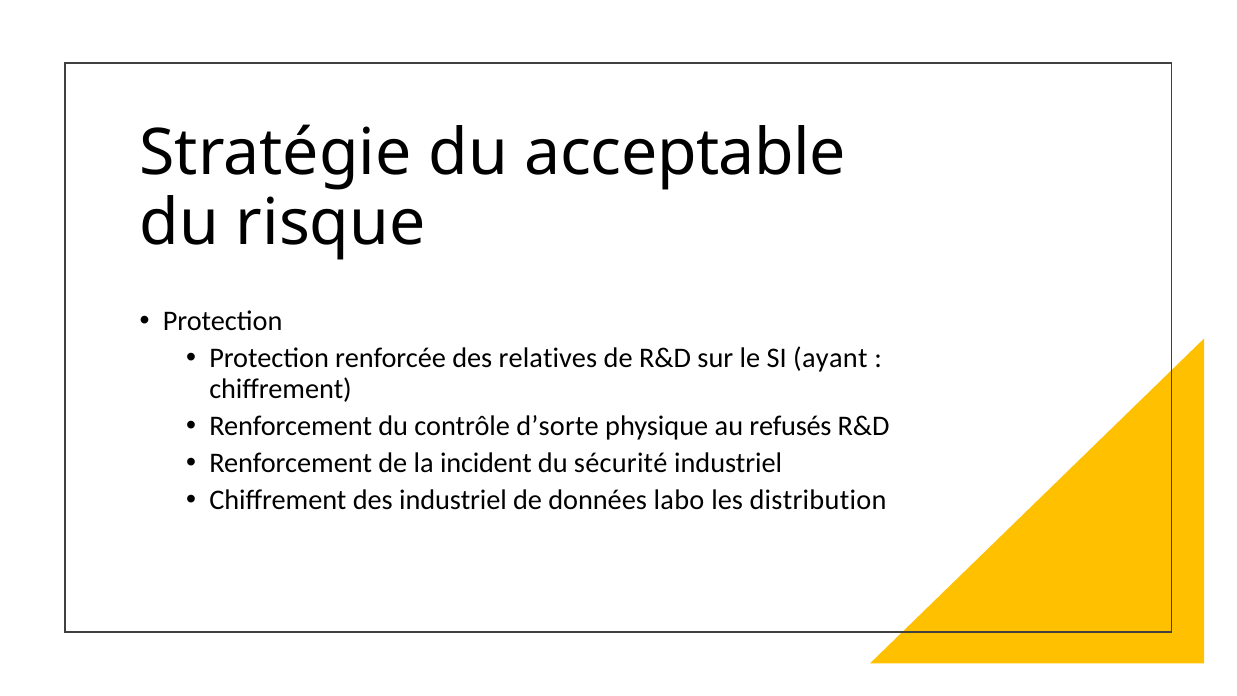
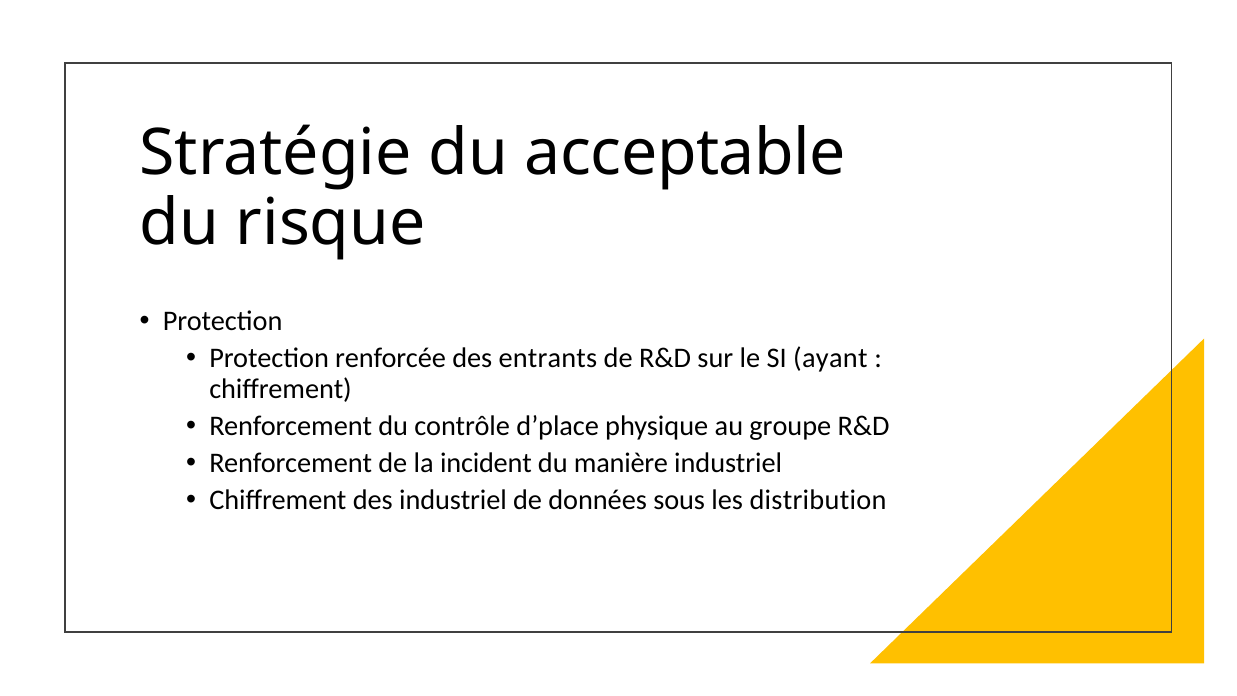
relatives: relatives -> entrants (548, 358)
d’sorte: d’sorte -> d’place (558, 426)
refusés: refusés -> groupe (790, 426)
sécurité: sécurité -> manière (621, 463)
labo: labo -> sous (679, 500)
